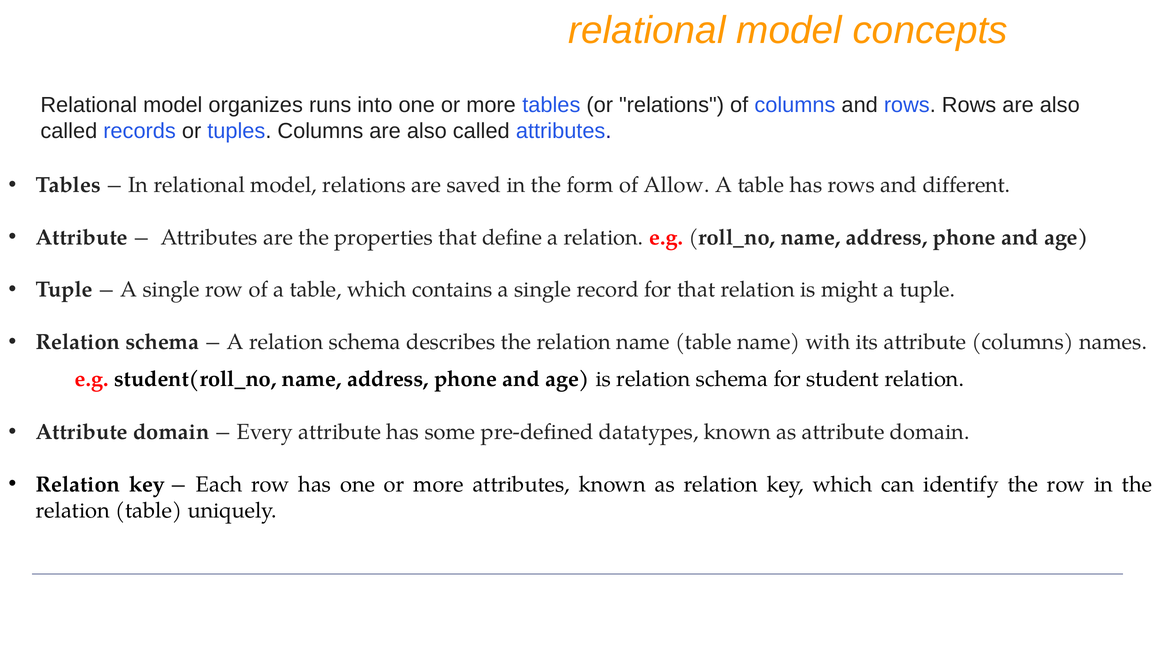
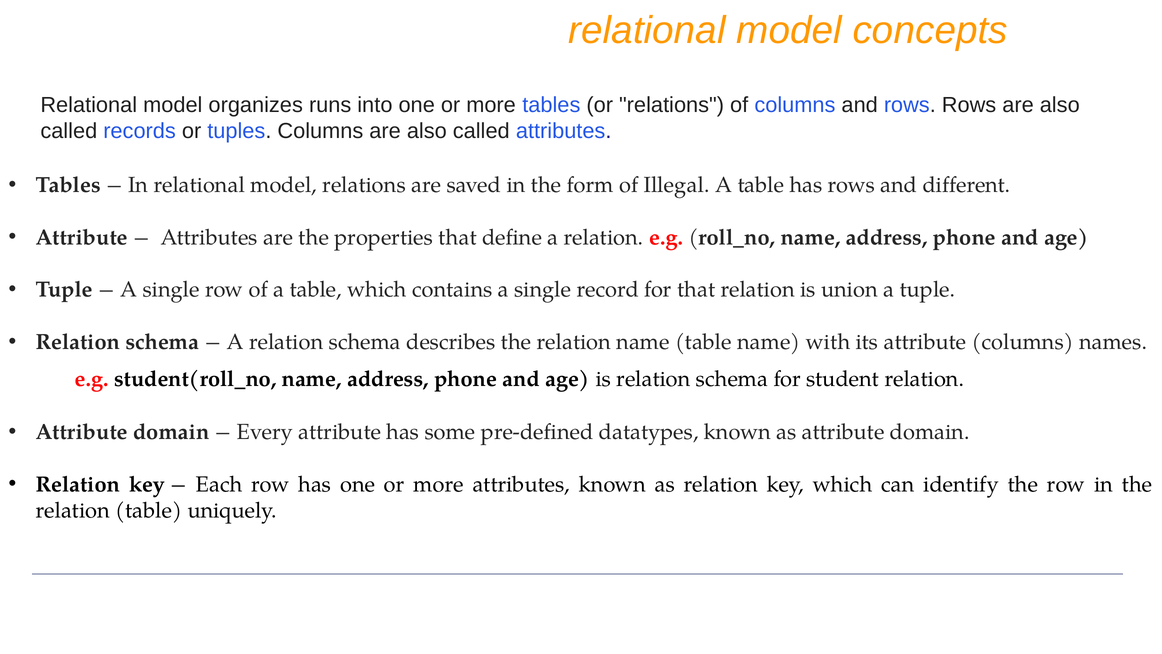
Allow: Allow -> Illegal (677, 185)
might: might -> union (850, 290)
